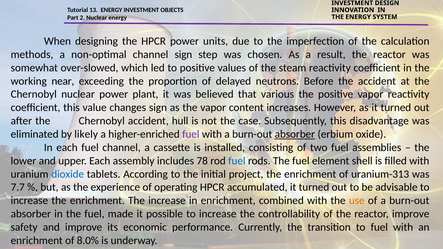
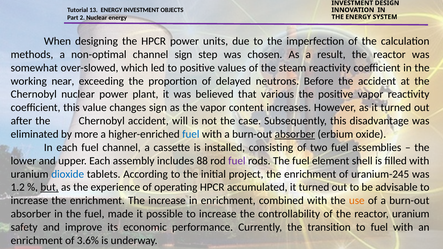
hull: hull -> will (180, 121)
likely: likely -> more (86, 134)
fuel colour: purple -> blue (191, 134)
78: 78 -> 88 (202, 161)
fuel colour: blue -> purple (237, 161)
uranium-313: uranium-313 -> uranium-245 (380, 174)
7.7: 7.7 -> 1.2 (18, 187)
but underline: none -> present (49, 187)
reactor improve: improve -> uranium (411, 214)
8.0%: 8.0% -> 3.6% (88, 241)
